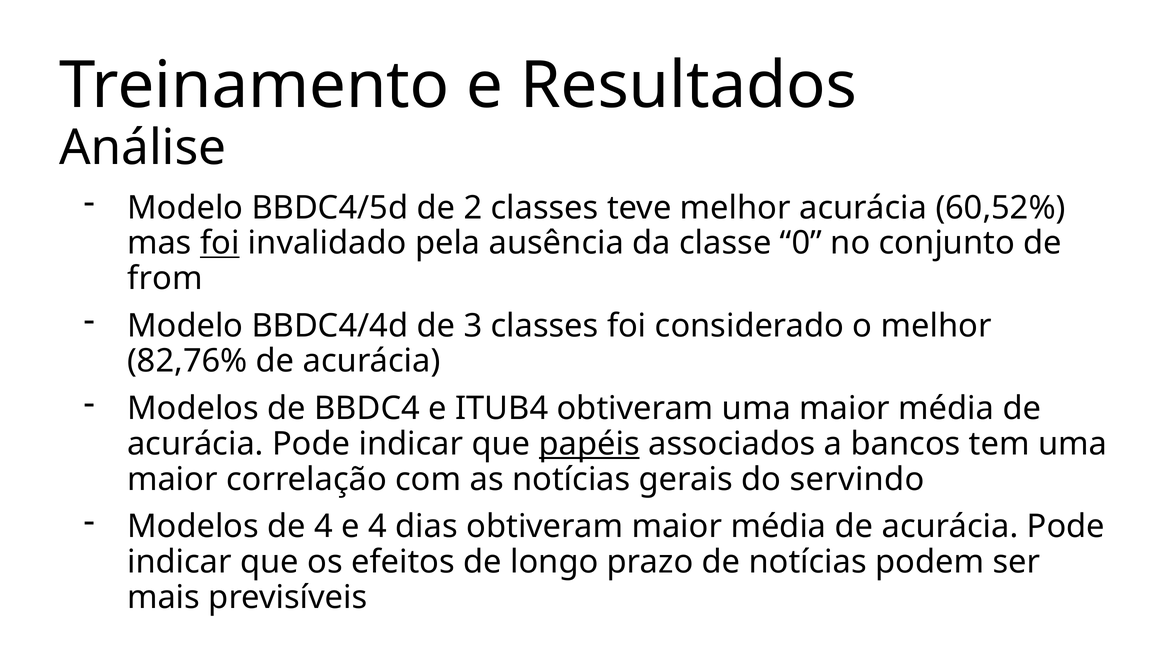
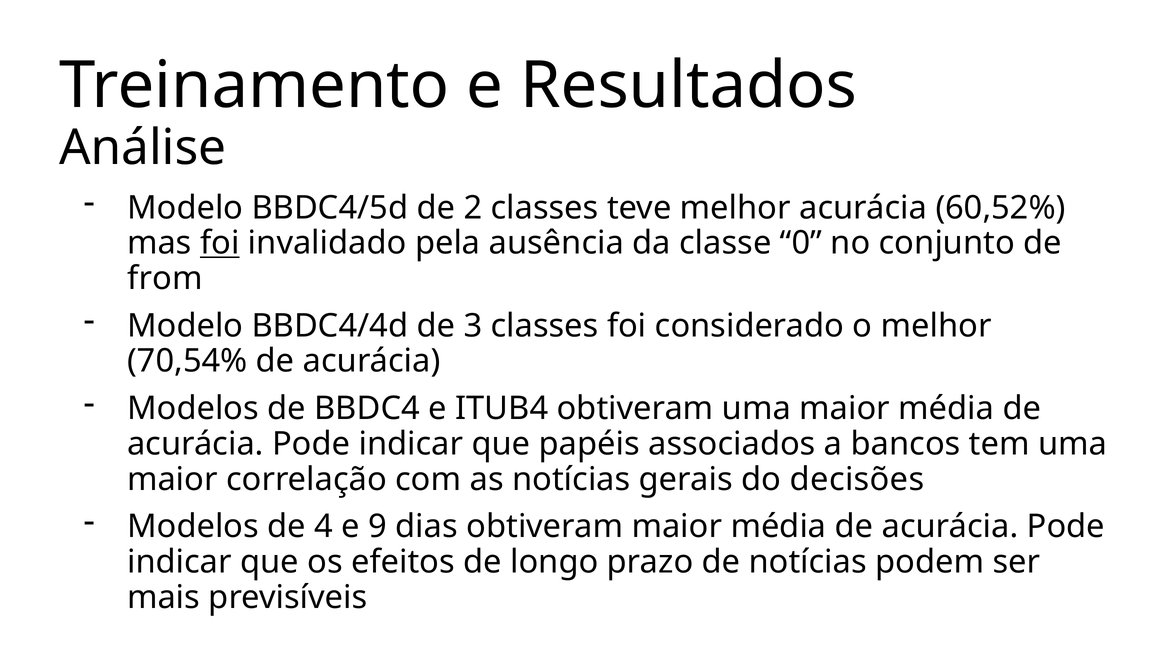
82,76%: 82,76% -> 70,54% (187, 361)
papéis underline: present -> none (589, 444)
servindo: servindo -> decisões (857, 479)
e 4: 4 -> 9 (378, 527)
